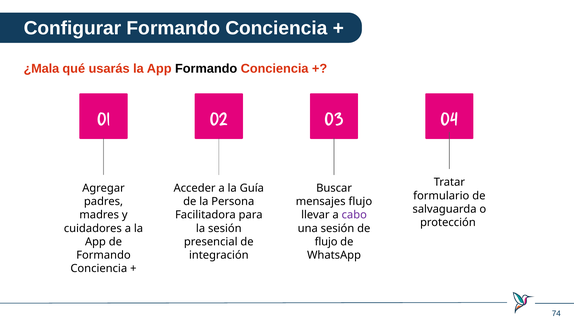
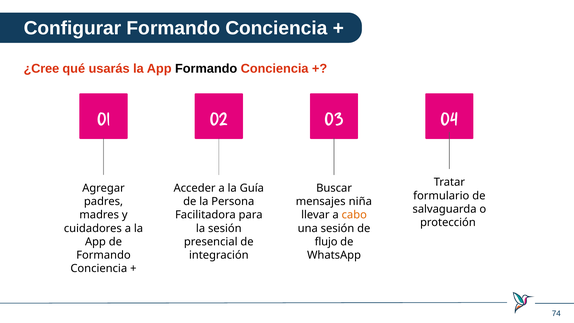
¿Mala: ¿Mala -> ¿Cree (41, 68)
mensajes flujo: flujo -> niña (360, 201)
cabo colour: purple -> orange (354, 215)
